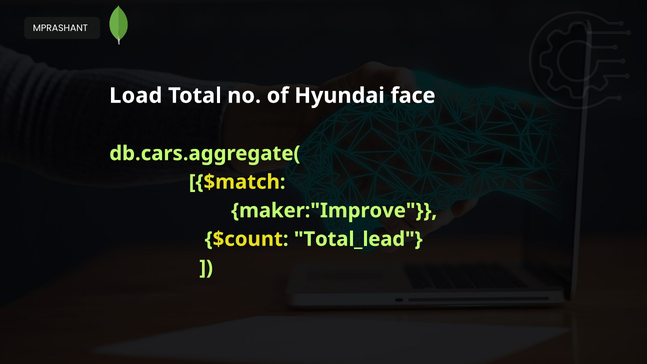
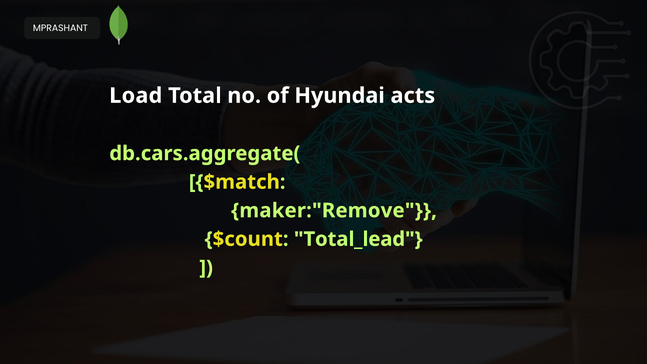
face: face -> acts (413, 96)
maker:"Improve: maker:"Improve -> maker:"Remove (334, 211)
